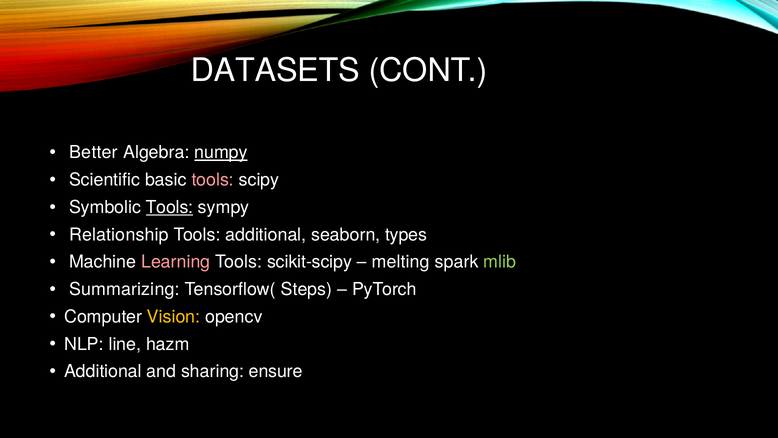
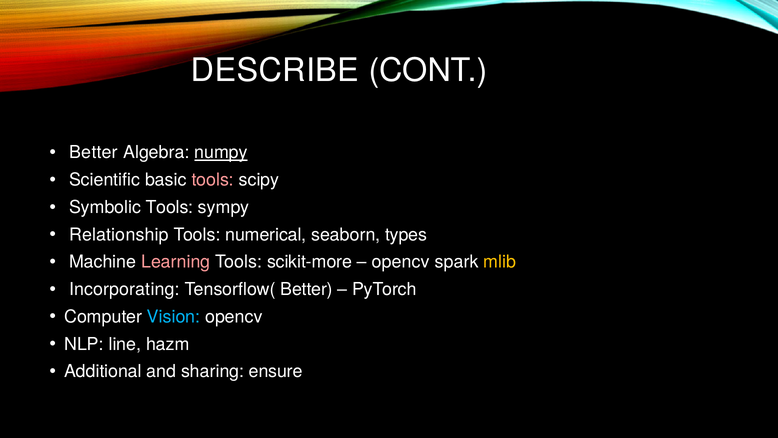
DATASETS: DATASETS -> DESCRIBE (275, 70)
Tools underline: present -> none (170, 207)
Tools additional: additional -> numerical (266, 234)
scikit-scipy: scikit-scipy -> scikit-more (310, 262)
melting: melting -> opencv (401, 262)
mlib colour: light green -> yellow (500, 262)
Summarizing: Summarizing -> Incorporating (124, 289)
Tensorflow( Steps: Steps -> Better (307, 289)
Vision colour: yellow -> light blue (174, 316)
